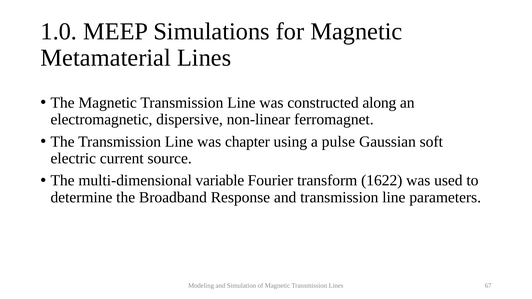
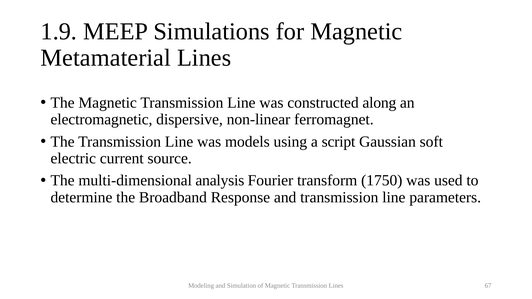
1.0: 1.0 -> 1.9 (59, 32)
chapter: chapter -> models (247, 142)
pulse: pulse -> script (339, 142)
variable: variable -> analysis (220, 181)
1622: 1622 -> 1750 (382, 181)
